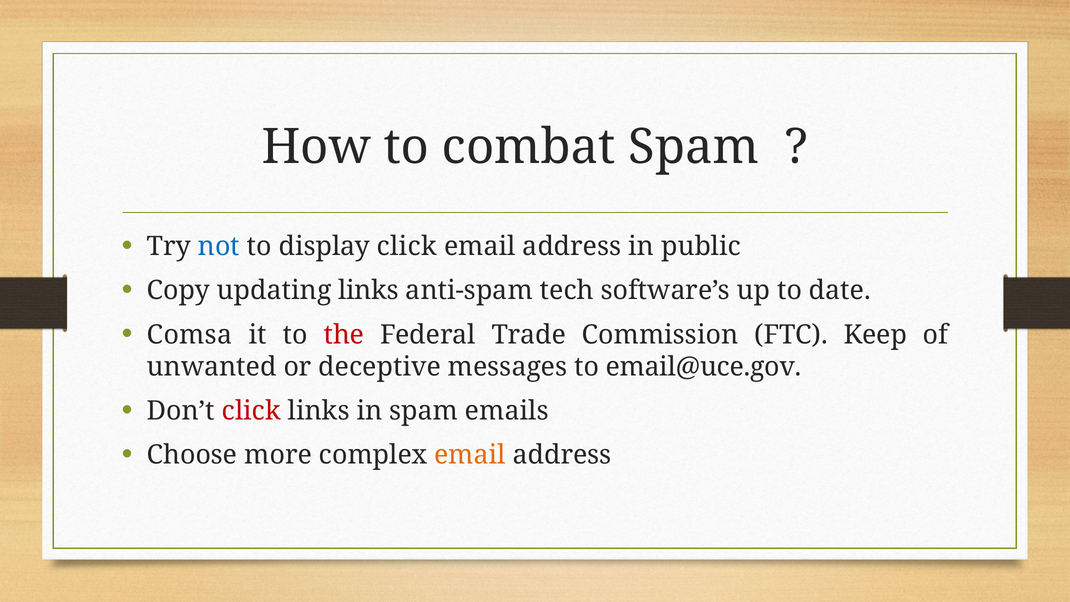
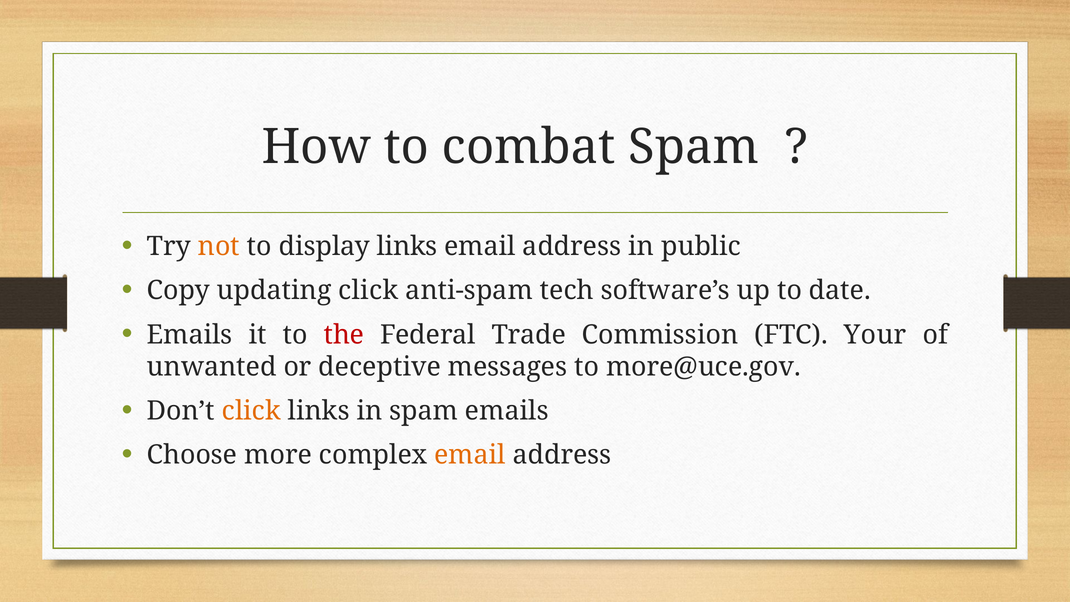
not colour: blue -> orange (219, 246)
display click: click -> links (407, 246)
updating links: links -> click (368, 290)
Comsa: Comsa -> Emails (190, 335)
Keep: Keep -> Your (875, 335)
email@uce.gov: email@uce.gov -> more@uce.gov (703, 367)
click colour: red -> orange (251, 411)
